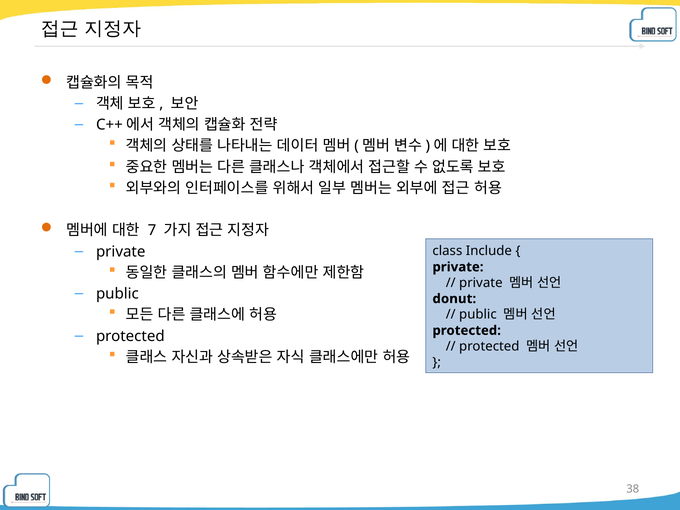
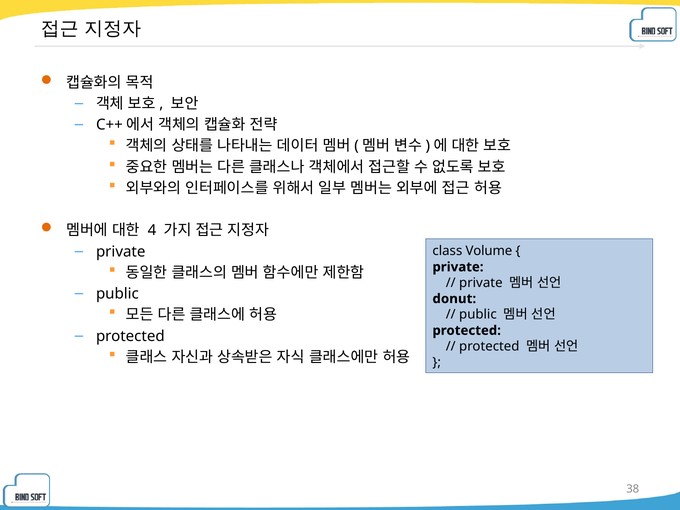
7: 7 -> 4 (152, 230)
Include: Include -> Volume (489, 251)
